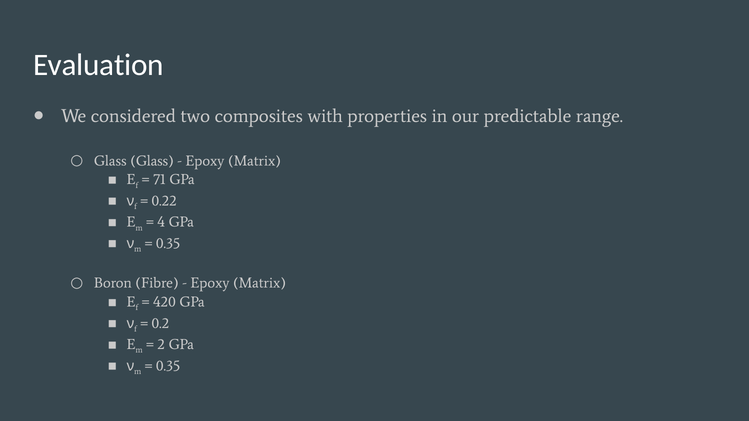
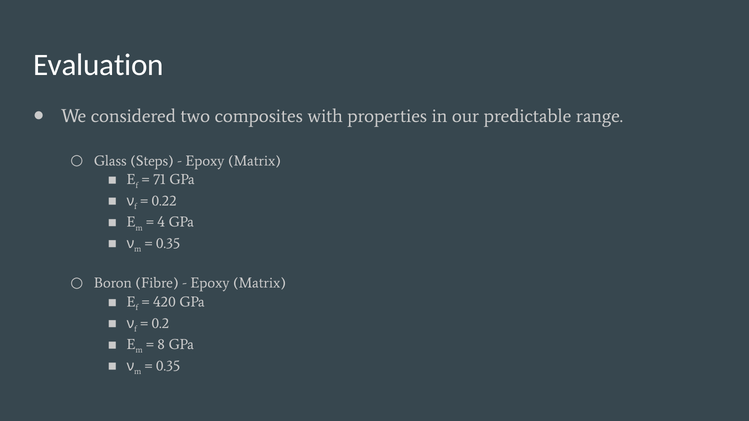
Glass Glass: Glass -> Steps (152, 161)
2: 2 -> 8 (161, 345)
